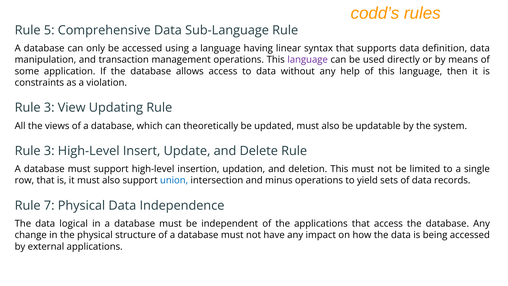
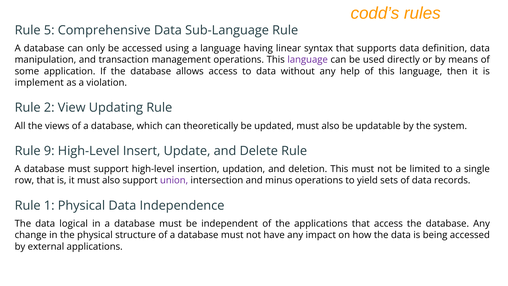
constraints: constraints -> implement (39, 83)
3: 3 -> 2 (49, 108)
3: 3 -> 9 (49, 151)
union colour: blue -> purple (174, 180)
7: 7 -> 1 (49, 205)
